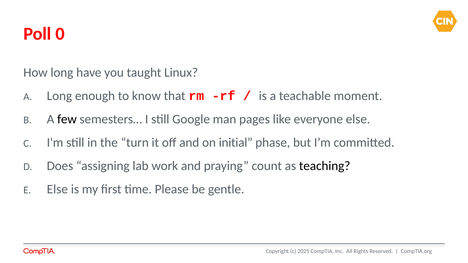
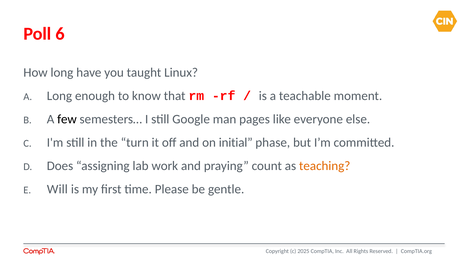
0: 0 -> 6 (60, 34)
teaching colour: black -> orange (325, 166)
Else: Else -> Will (57, 189)
